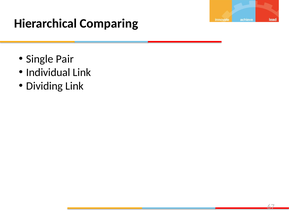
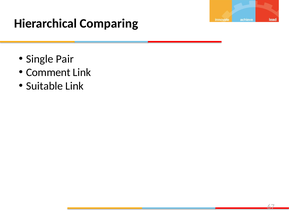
Individual: Individual -> Comment (48, 72)
Dividing: Dividing -> Suitable (45, 86)
